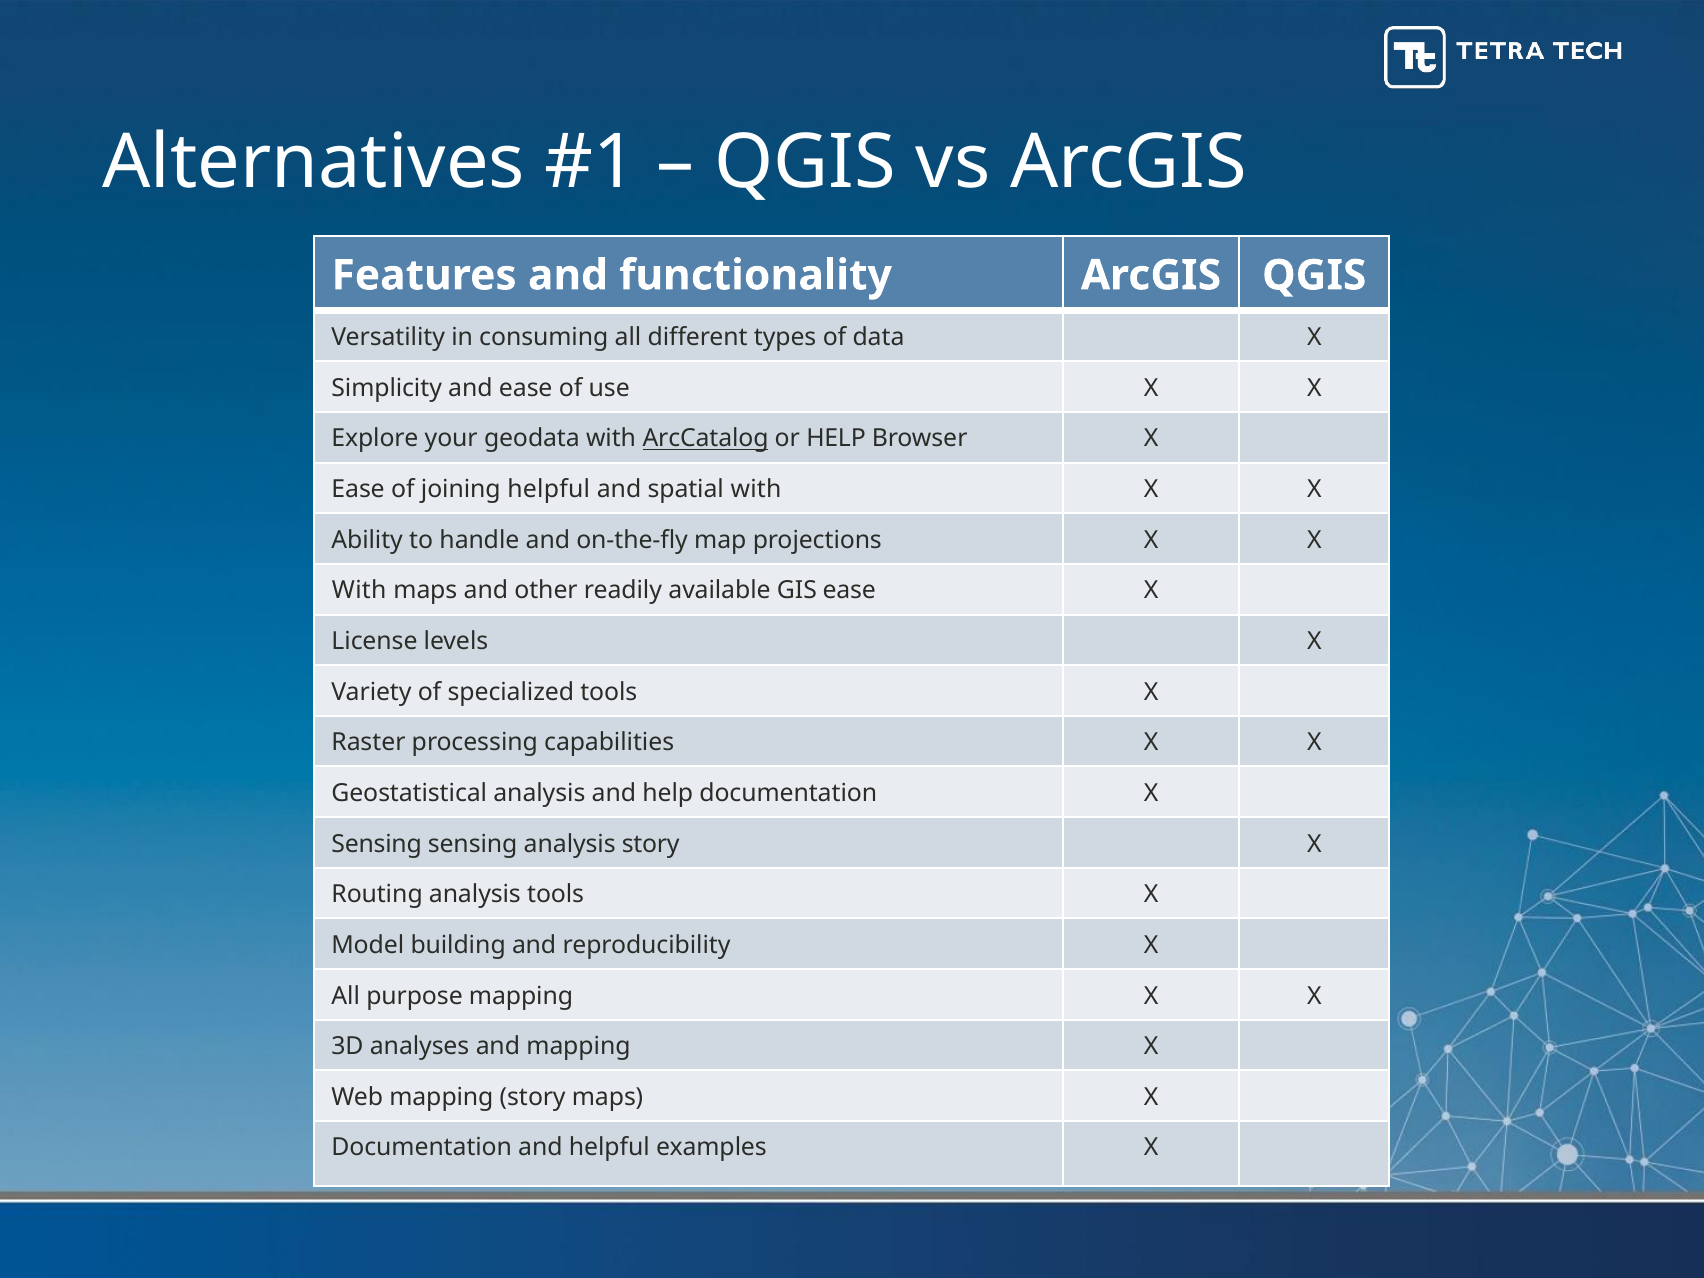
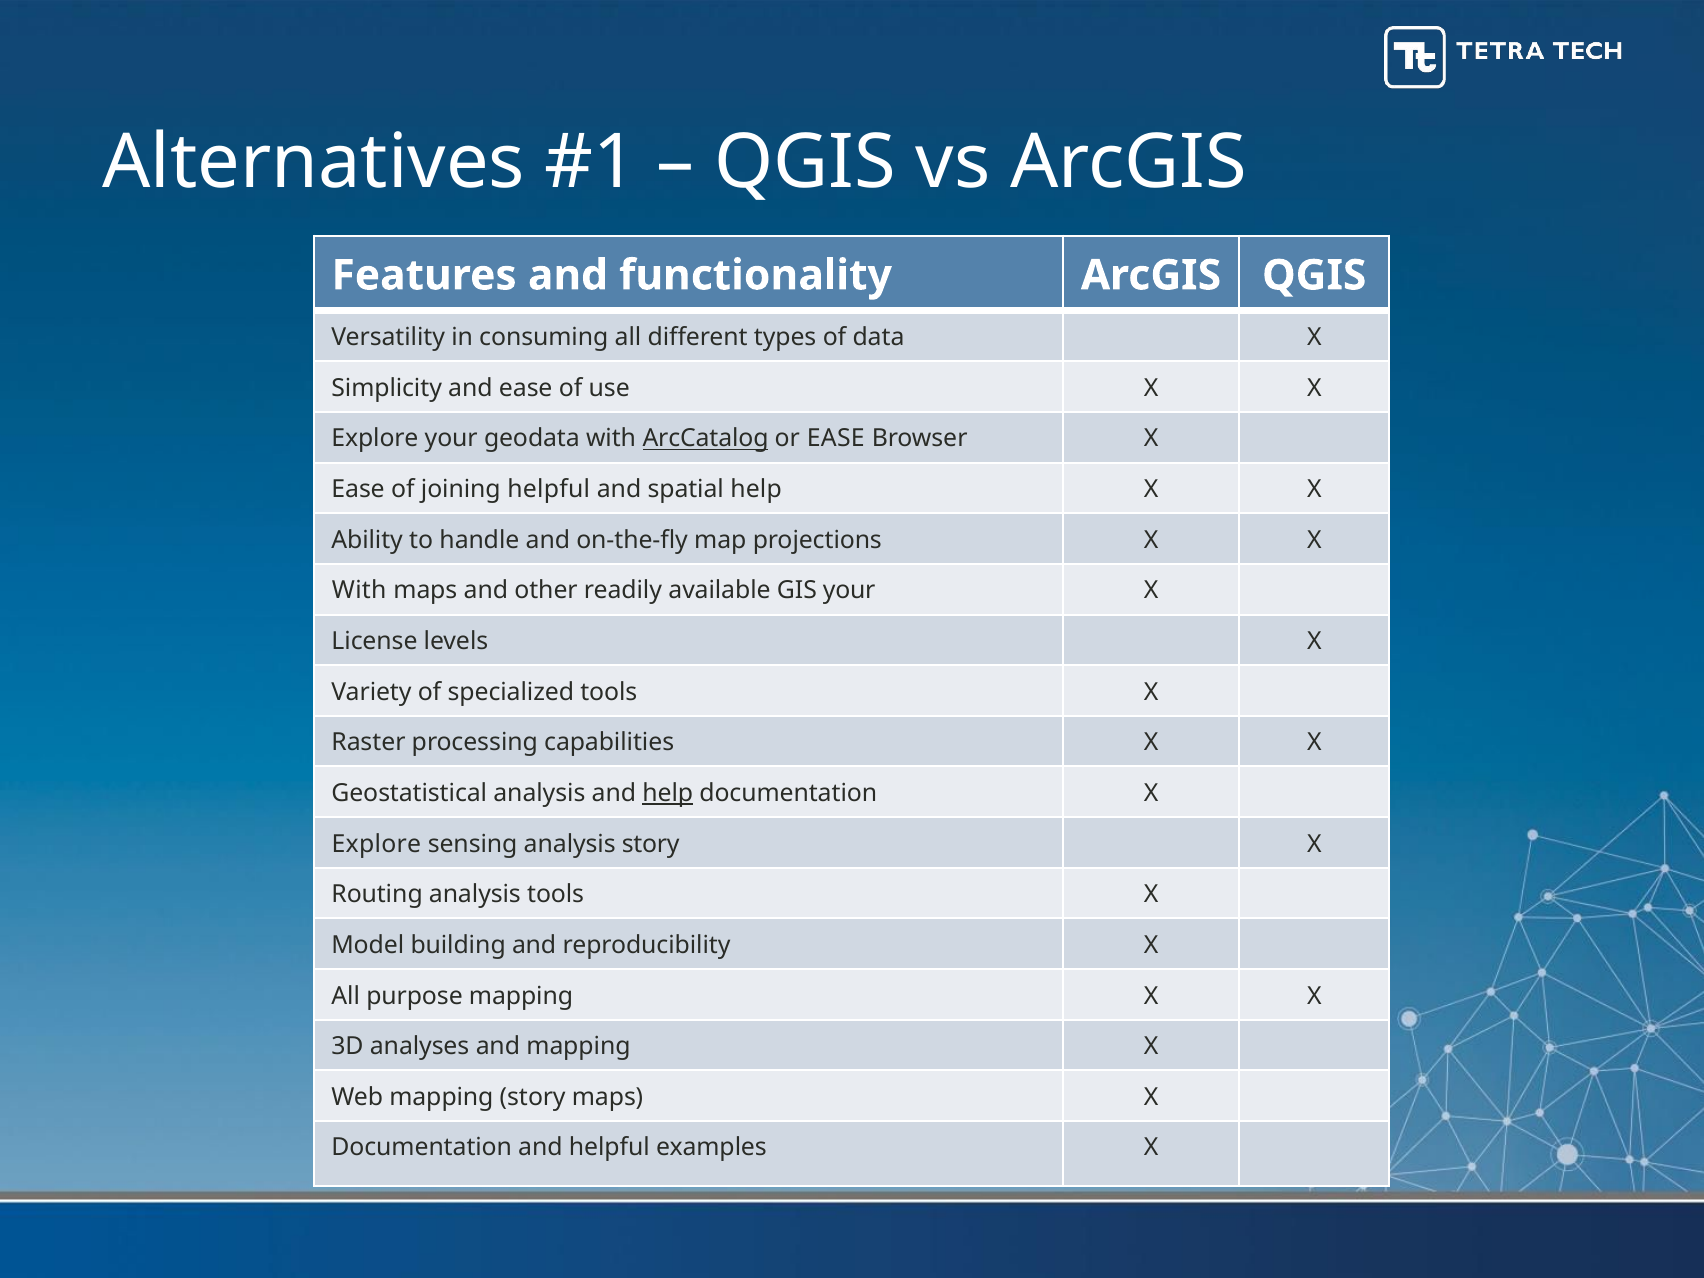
or HELP: HELP -> EASE (836, 439)
spatial with: with -> help (756, 489)
GIS ease: ease -> your (849, 591)
help underline: none -> present (668, 793)
Sensing: Sensing -> Explore (376, 844)
